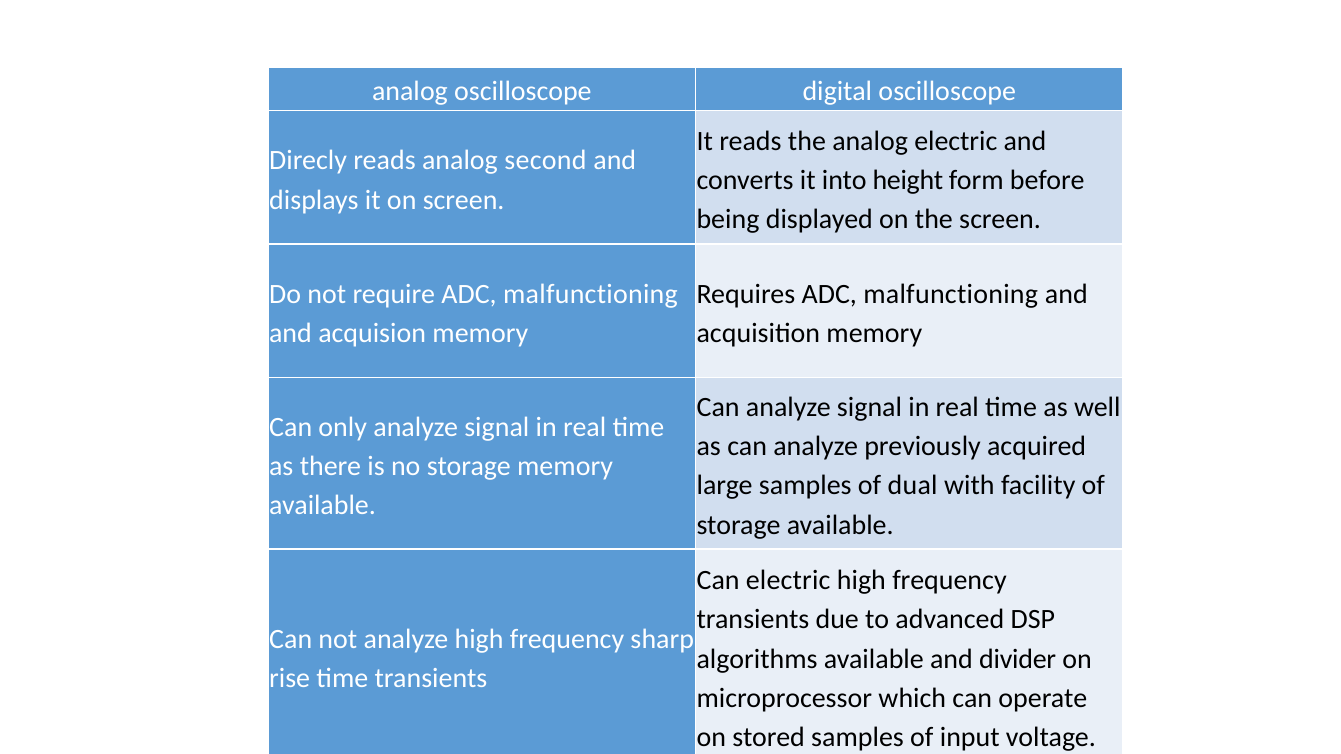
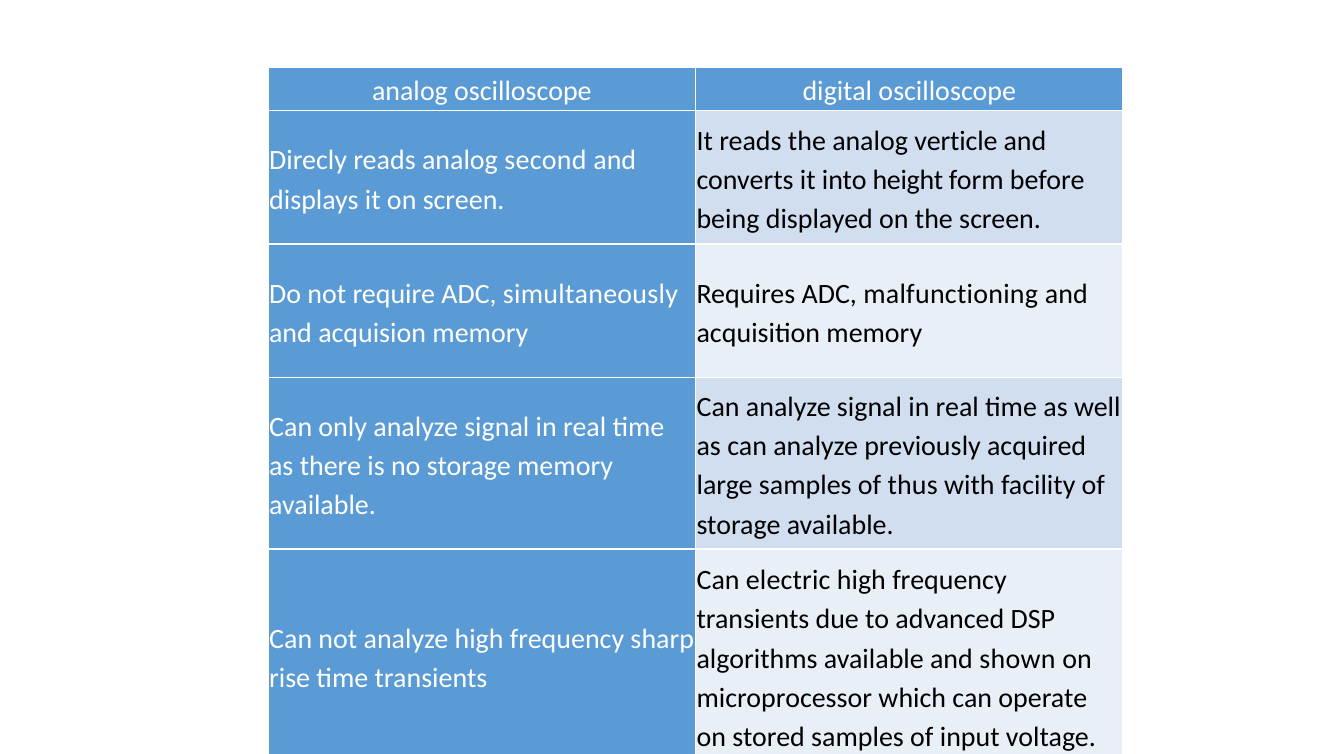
analog electric: electric -> verticle (956, 141)
require ADC malfunctioning: malfunctioning -> simultaneously (590, 294)
dual: dual -> thus (913, 486)
divider: divider -> shown (1017, 659)
